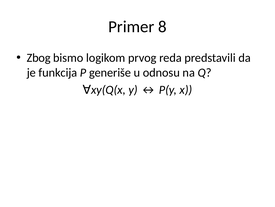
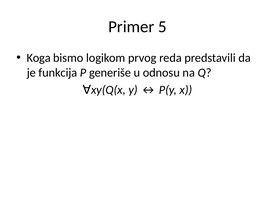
8: 8 -> 5 (162, 27)
Zbog: Zbog -> Koga (39, 58)
